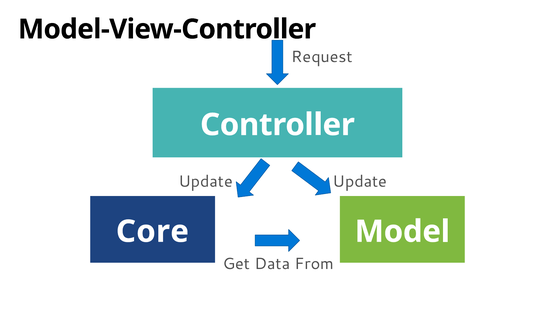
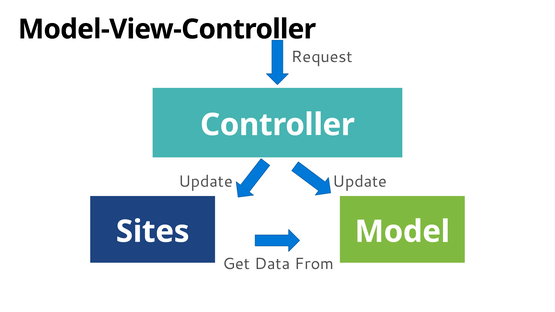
Core: Core -> Sites (153, 232)
